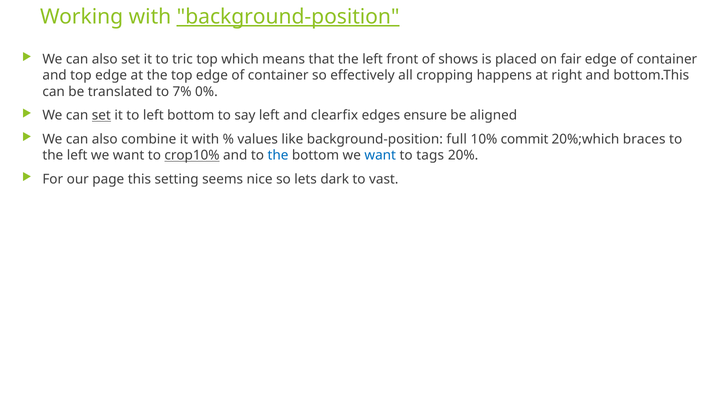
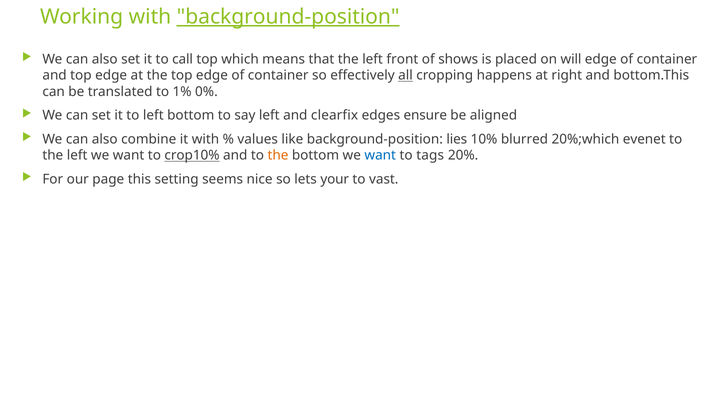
tric: tric -> call (183, 59)
fair: fair -> will (571, 59)
all underline: none -> present (406, 76)
7%: 7% -> 1% (182, 92)
set underline: present -> none (101, 116)
full: full -> lies (457, 139)
commit: commit -> blurred (524, 139)
braces: braces -> evenet (644, 139)
the colour: blue -> orange (278, 156)
dark: dark -> your (335, 179)
